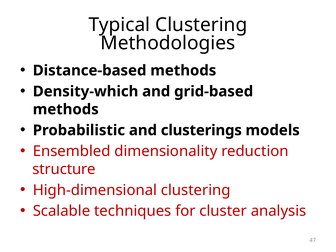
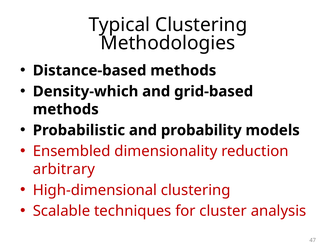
clusterings: clusterings -> probability (201, 130)
structure: structure -> arbitrary (64, 169)
